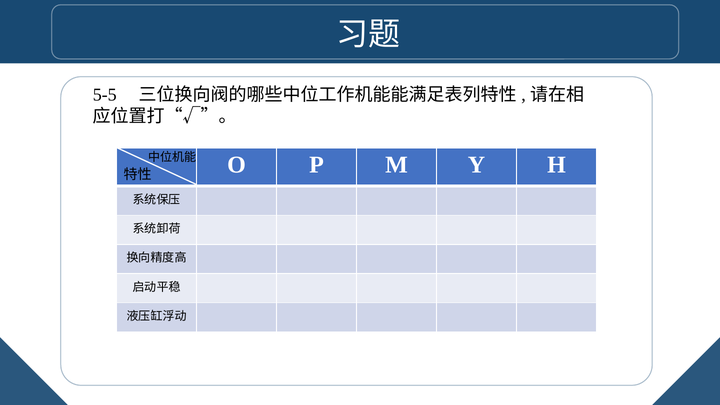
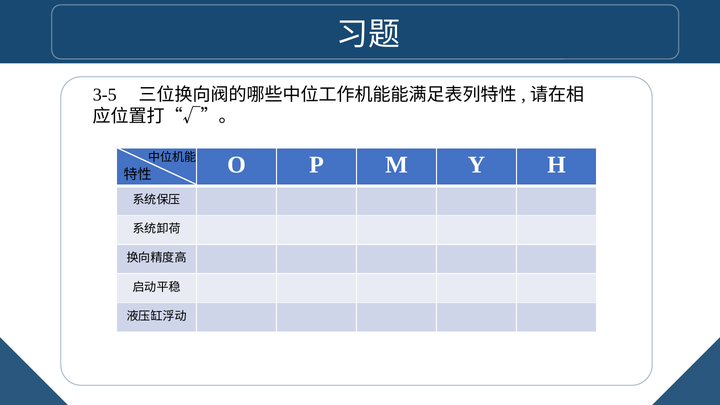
5-5: 5-5 -> 3-5 (105, 95)
